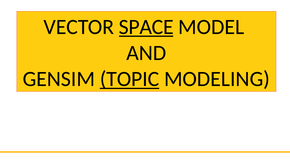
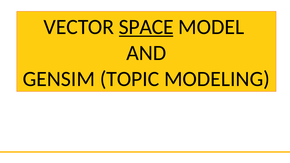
TOPIC underline: present -> none (130, 79)
